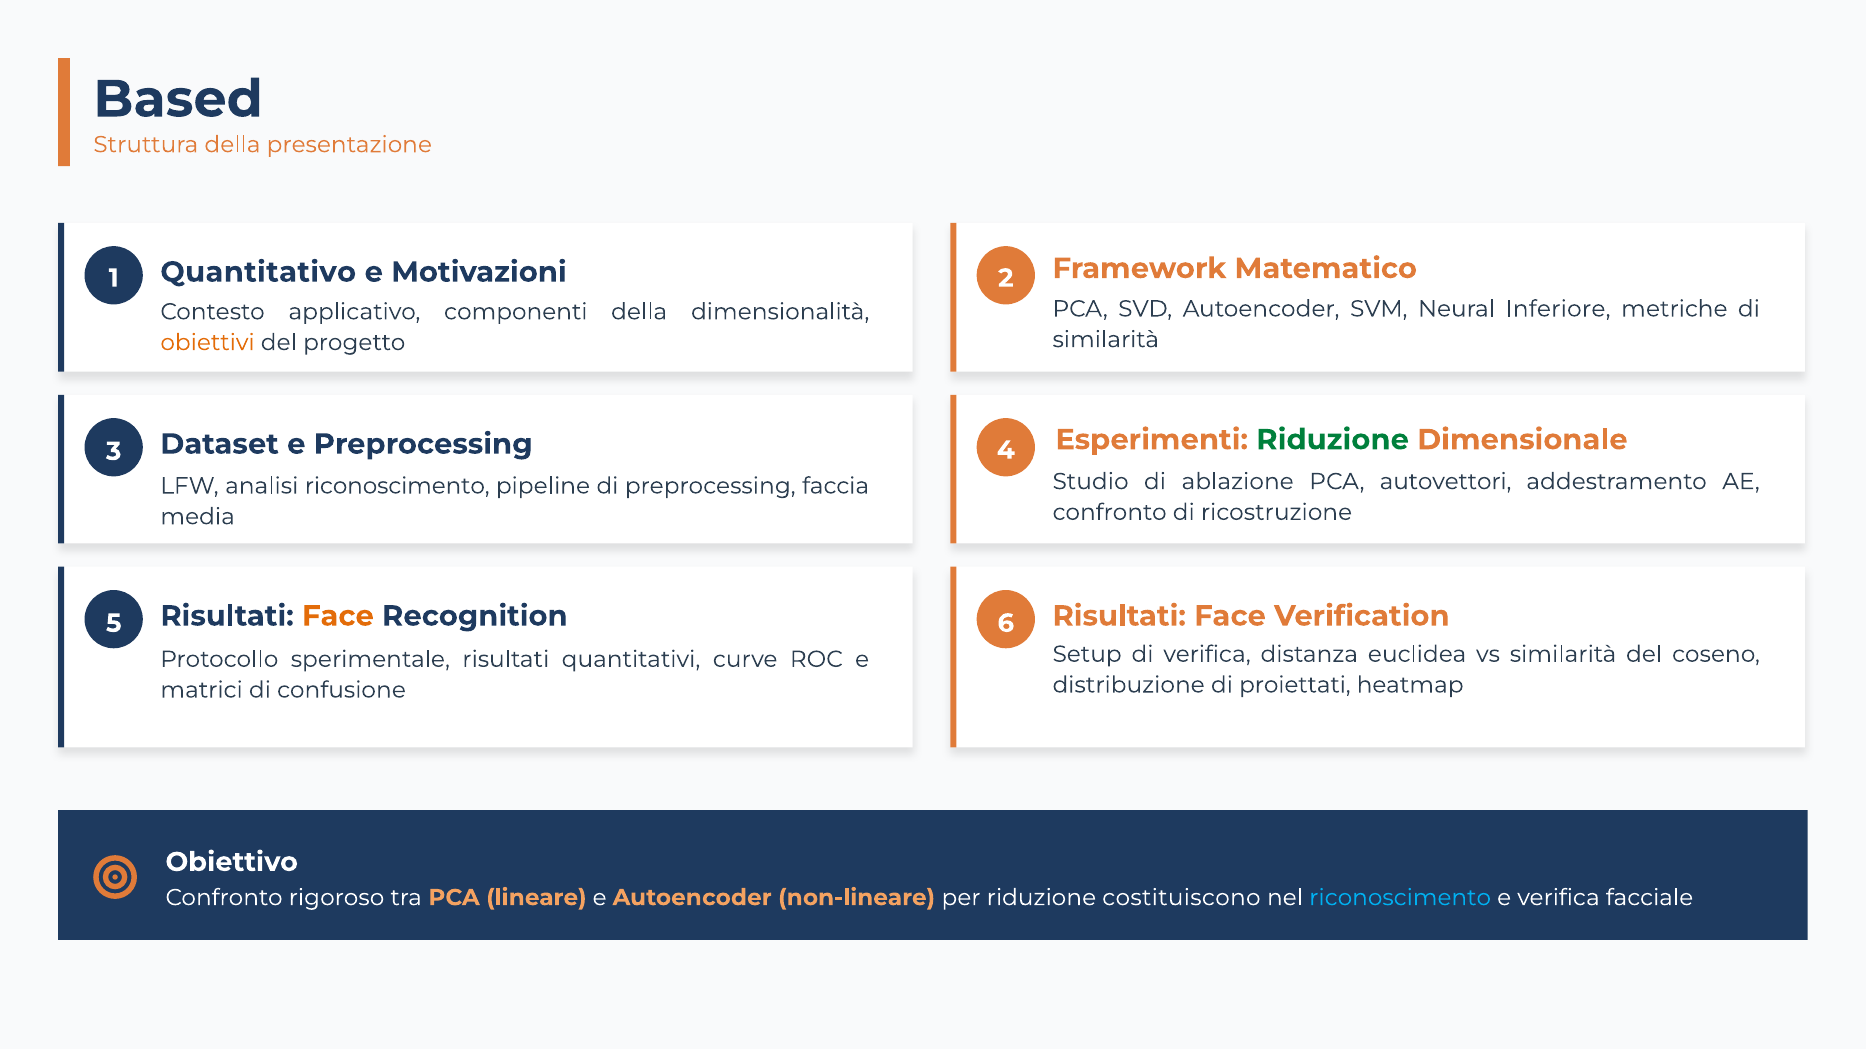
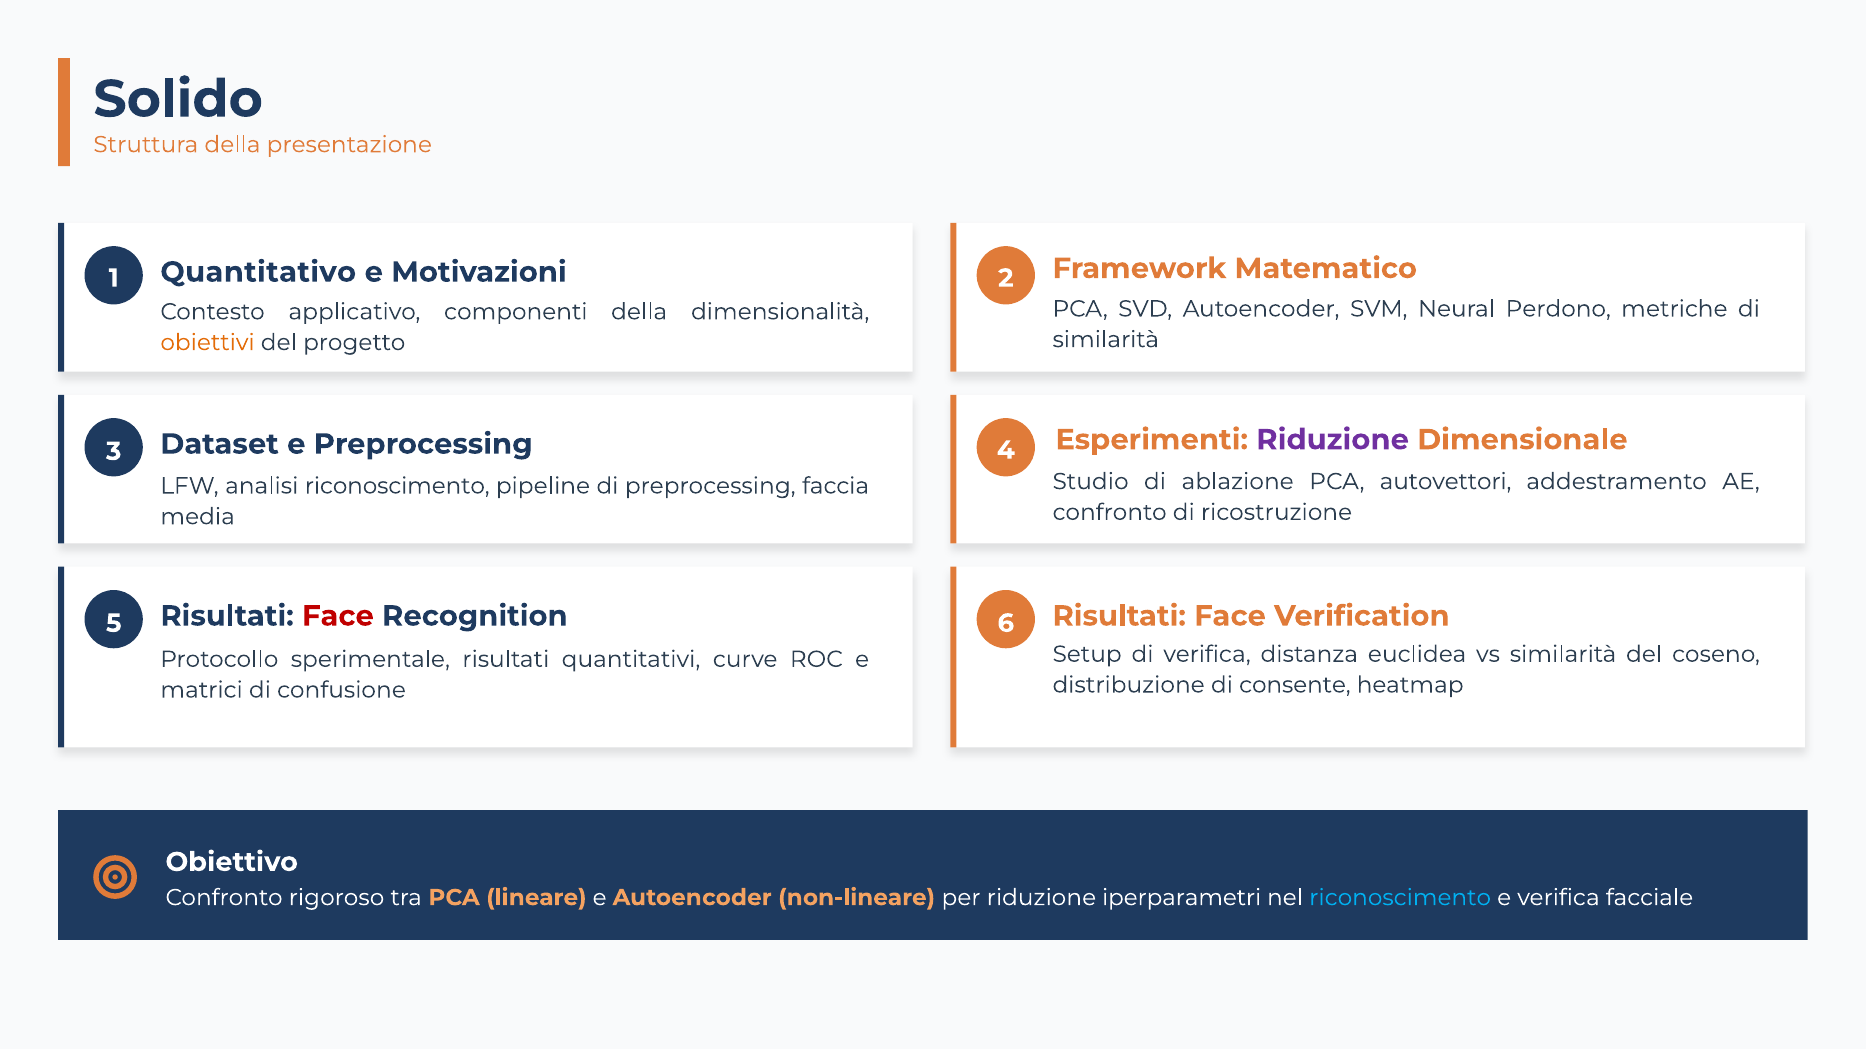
Based: Based -> Solido (178, 99)
Inferiore: Inferiore -> Perdono (1558, 309)
Riduzione colour: green -> purple (1333, 440)
Face colour: orange -> red (338, 616)
proiettati: proiettati -> consente (1295, 685)
costituiscono: costituiscono -> iperparametri (1182, 898)
